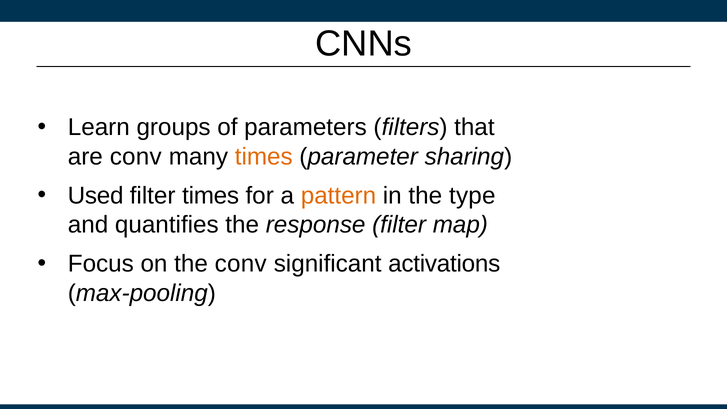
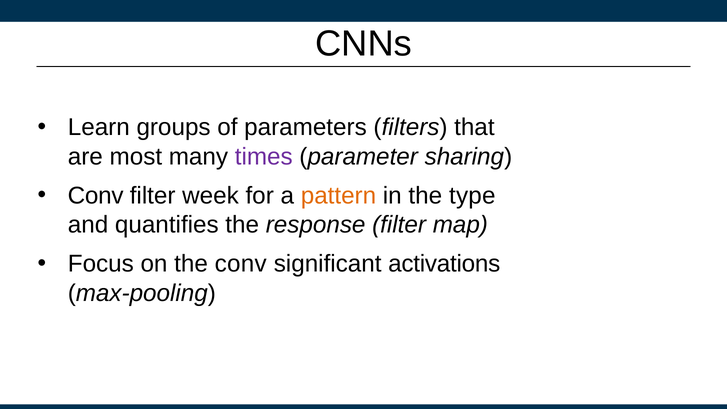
are conv: conv -> most (136, 156)
times colour: orange -> purple (264, 156)
Used: Used -> Conv (96, 196)
filter times: times -> week (210, 196)
